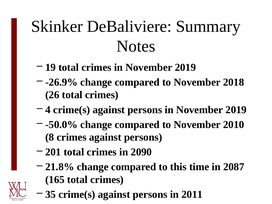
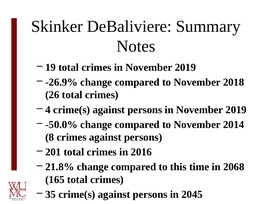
2010: 2010 -> 2014 (234, 125)
2090: 2090 -> 2016 (141, 152)
2087: 2087 -> 2068 (234, 167)
2011: 2011 -> 2045 (192, 194)
